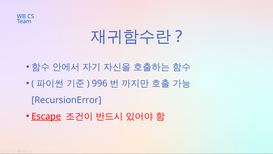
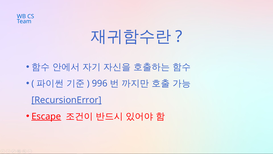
RecursionError underline: none -> present (67, 100)
